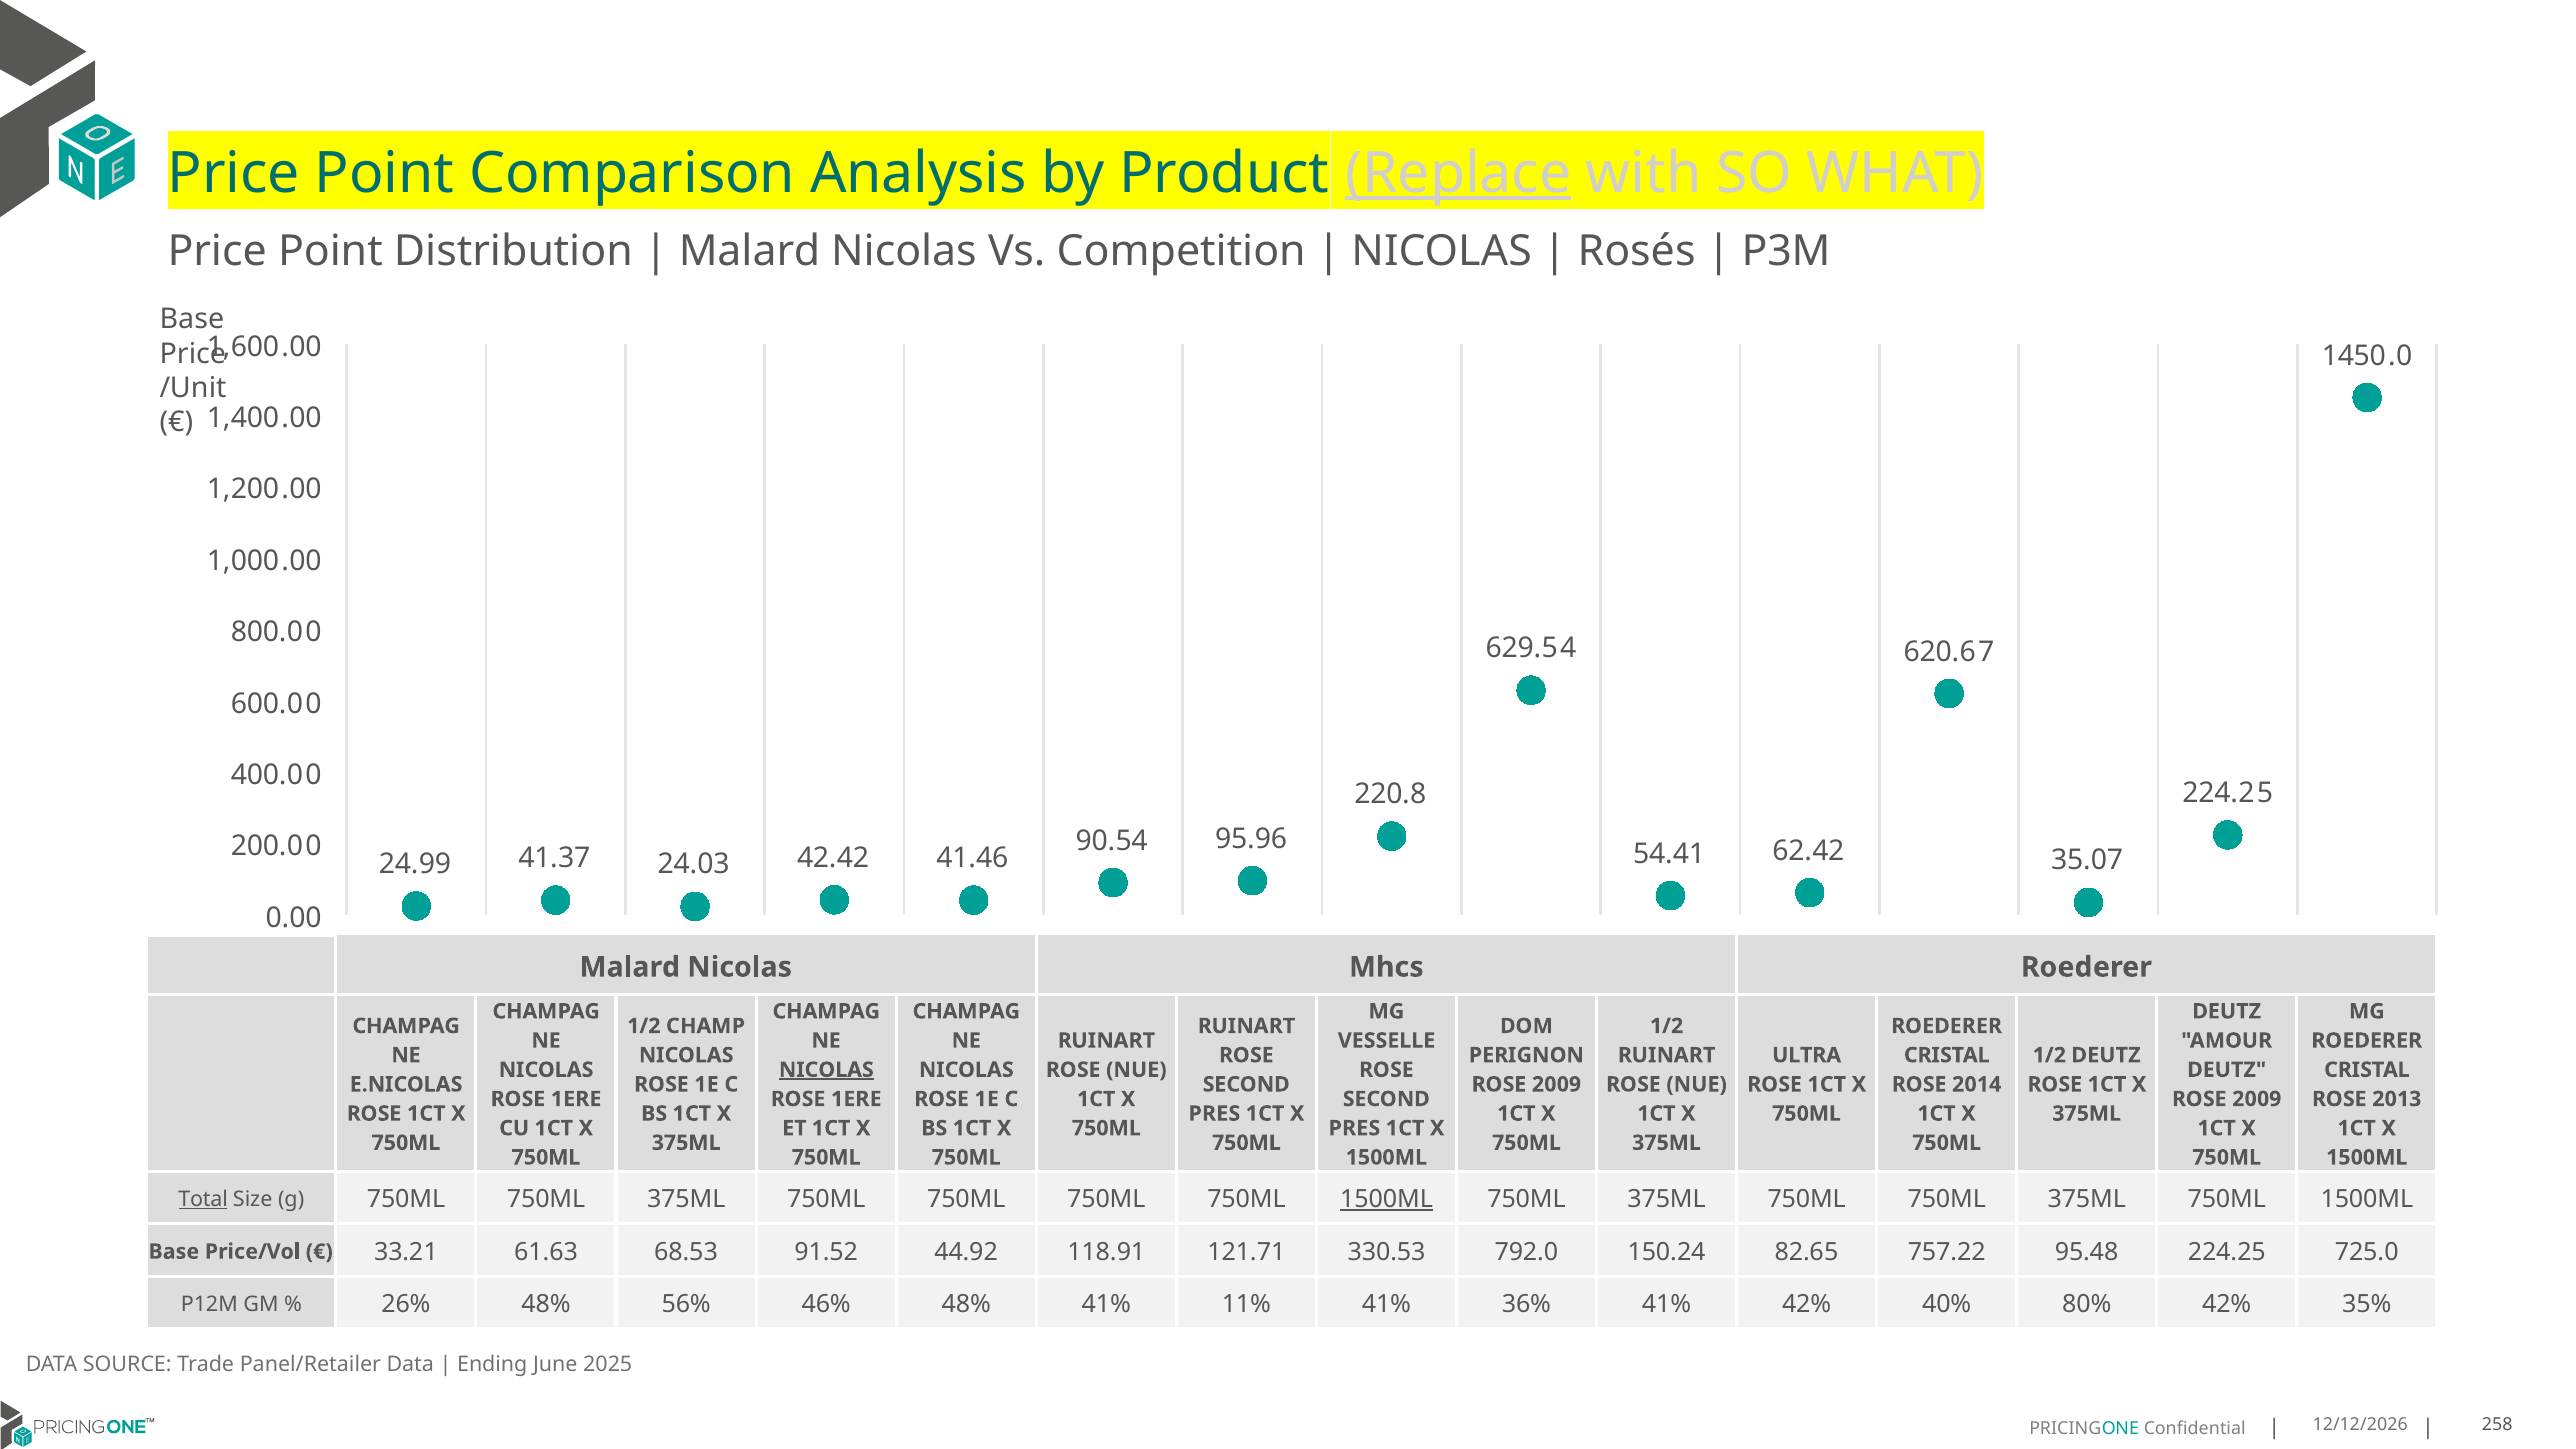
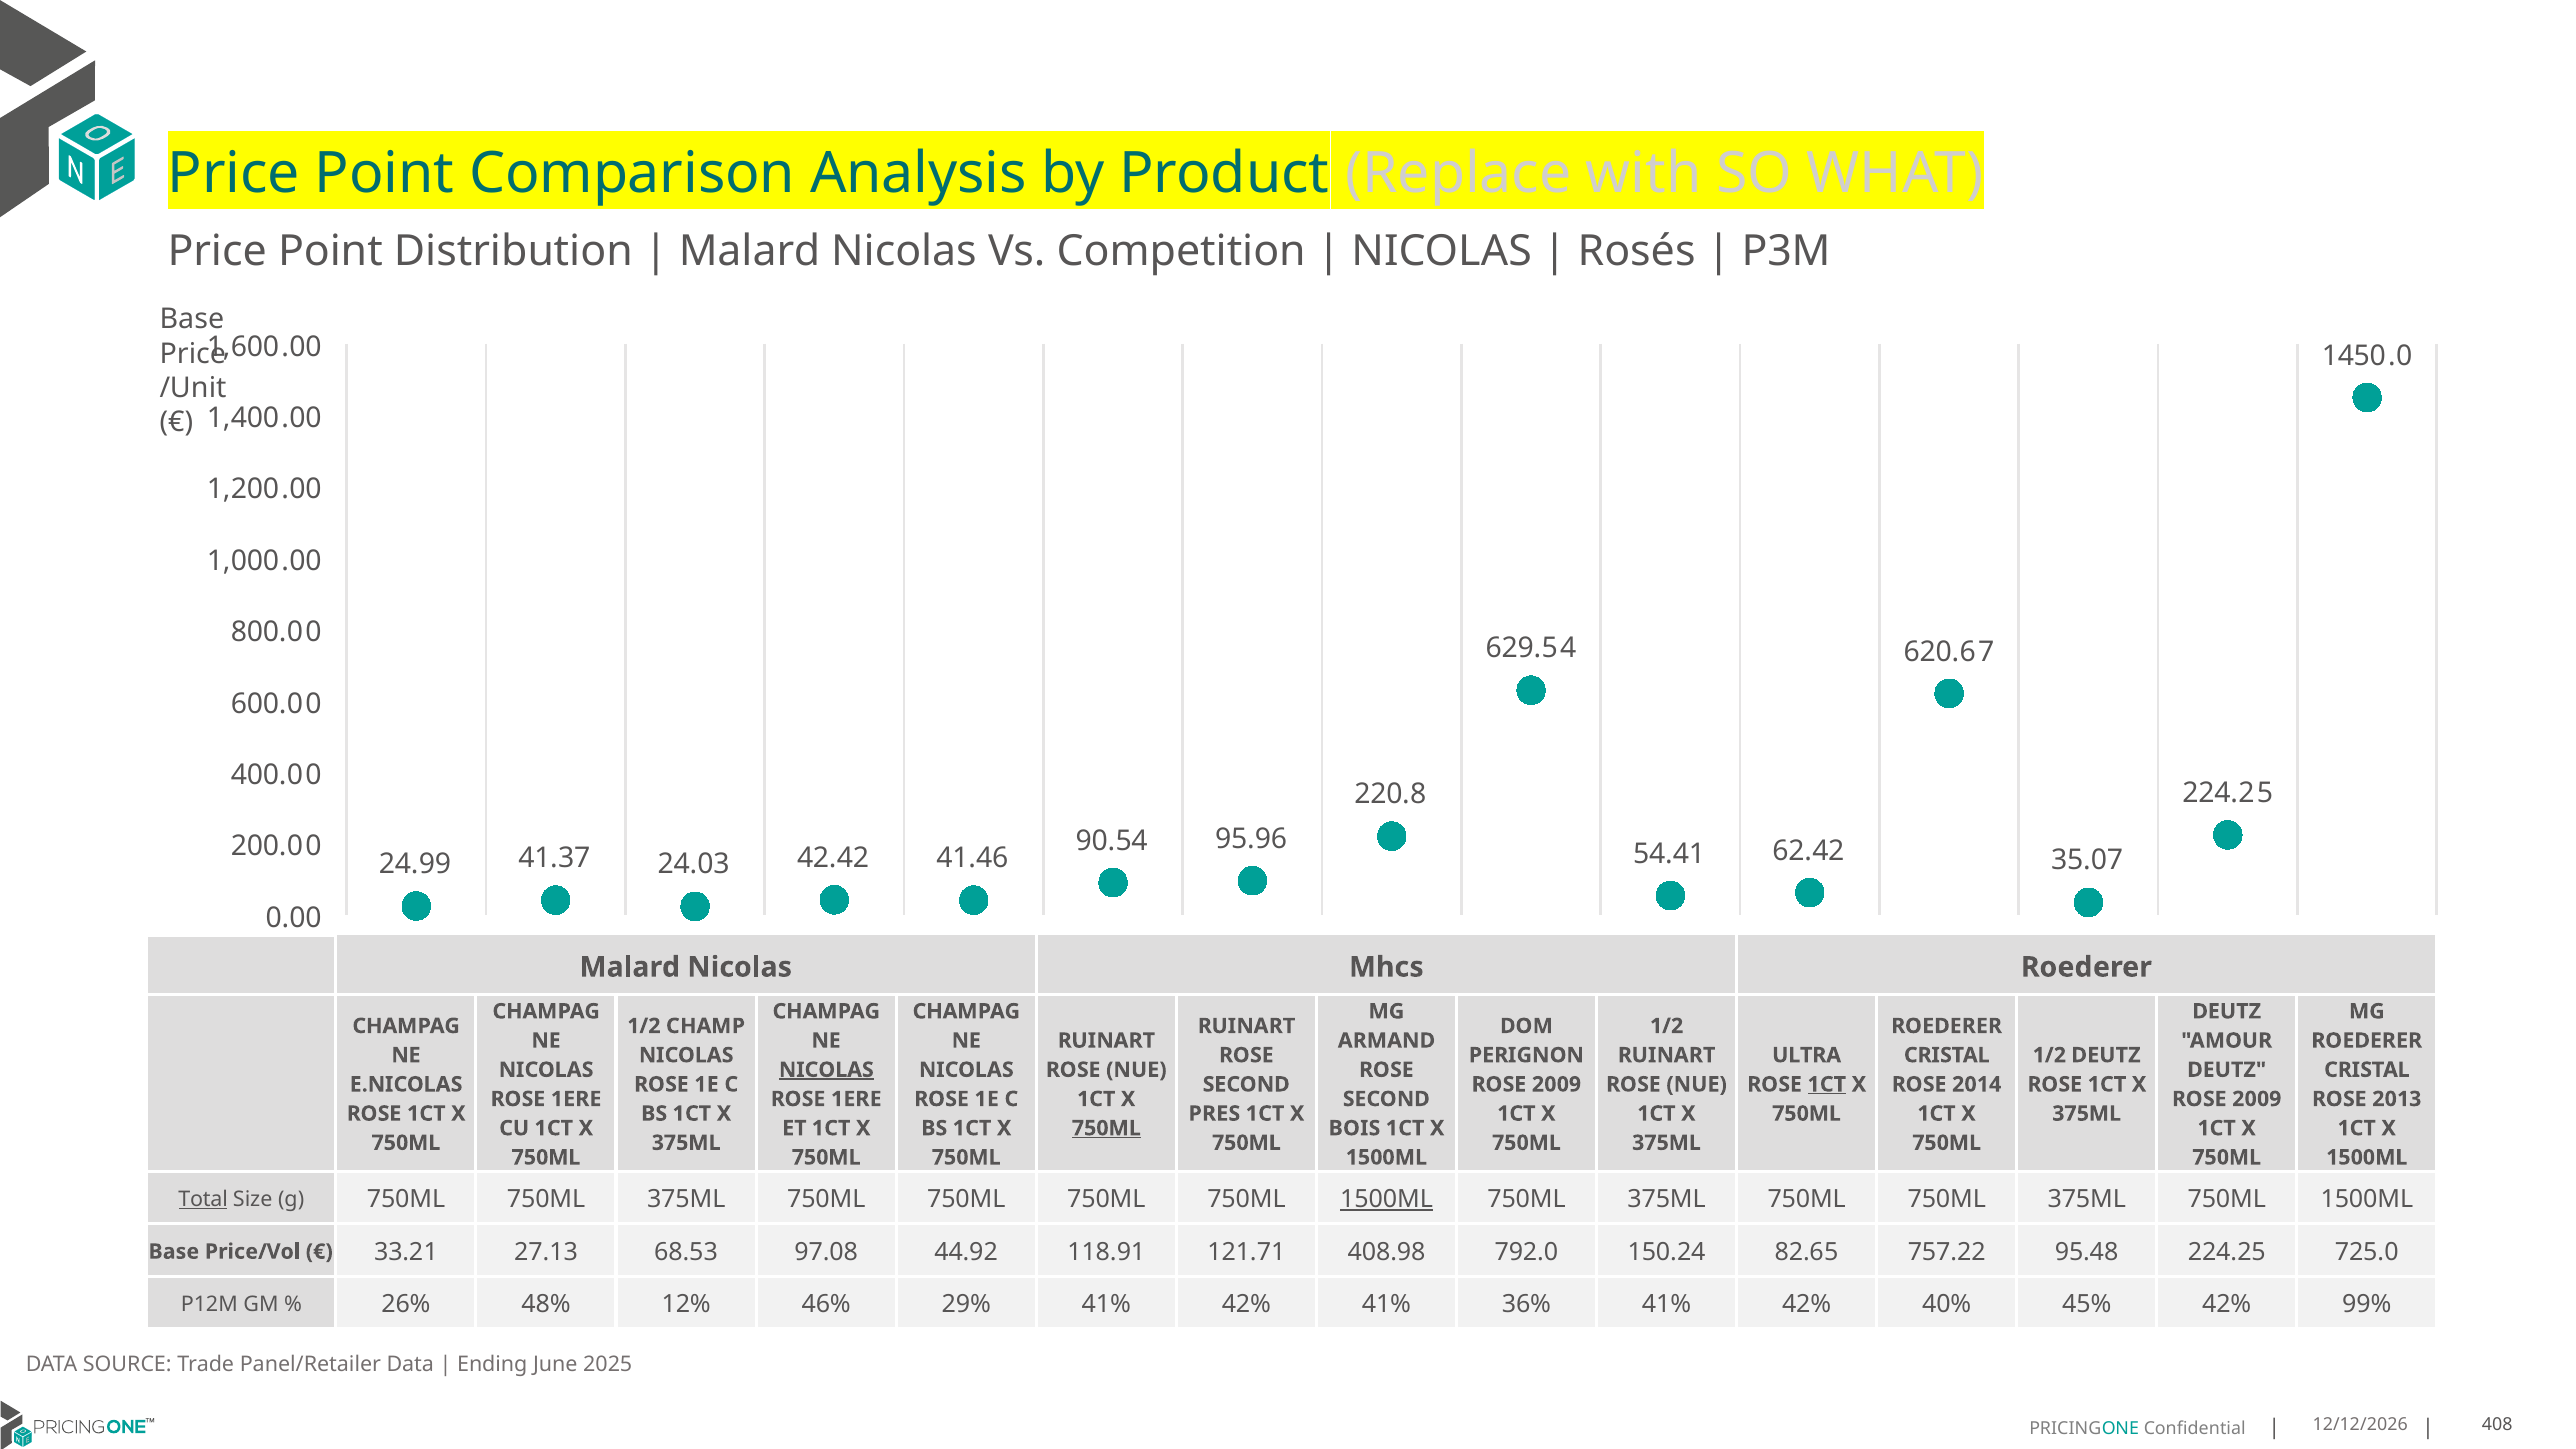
Replace underline: present -> none (1458, 173)
VESSELLE: VESSELLE -> ARMAND (1387, 1041)
1CT underline: none -> present (1827, 1084)
750ML underline: none -> present (1106, 1128)
PRES: PRES -> BOIS (1354, 1128)
61.63: 61.63 -> 27.13 (546, 1252)
91.52: 91.52 -> 97.08 (826, 1252)
330.53: 330.53 -> 408.98 (1387, 1252)
56%: 56% -> 12% (686, 1305)
46% 48%: 48% -> 29% (966, 1305)
11%: 11% -> 42% (1246, 1305)
80%: 80% -> 45% (2087, 1305)
35%: 35% -> 99% (2367, 1305)
258: 258 -> 408 (2497, 1425)
